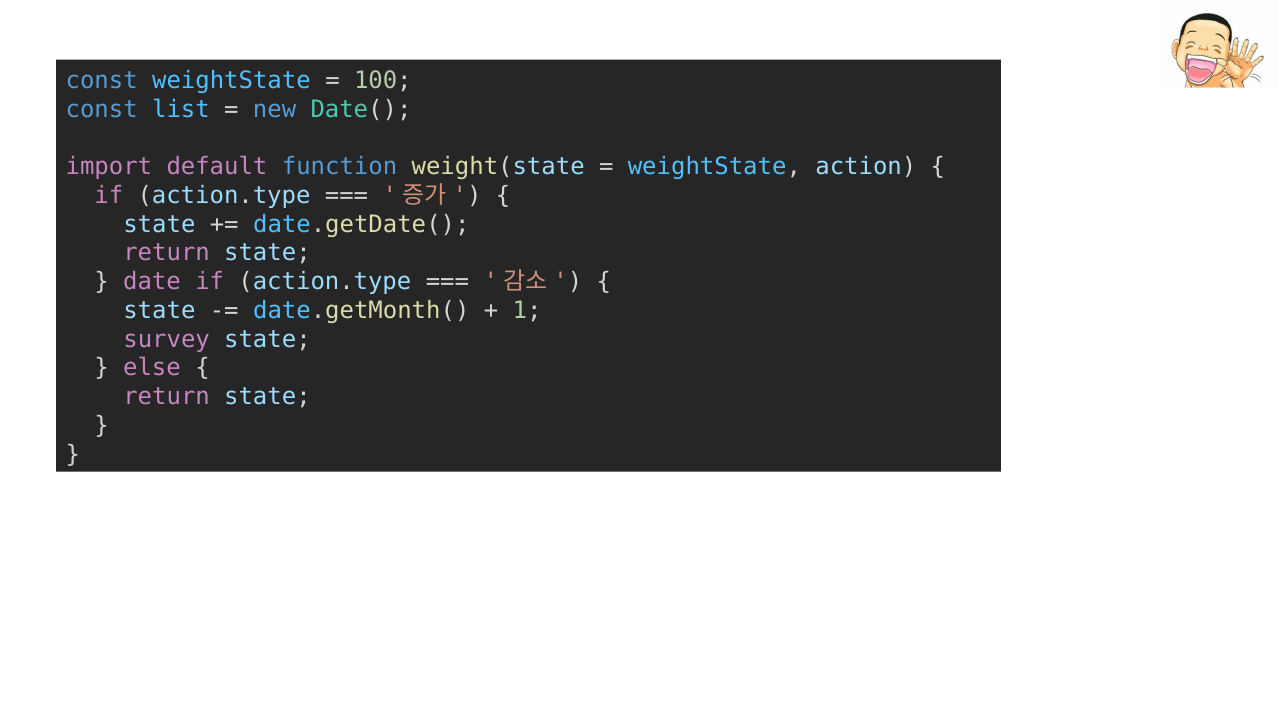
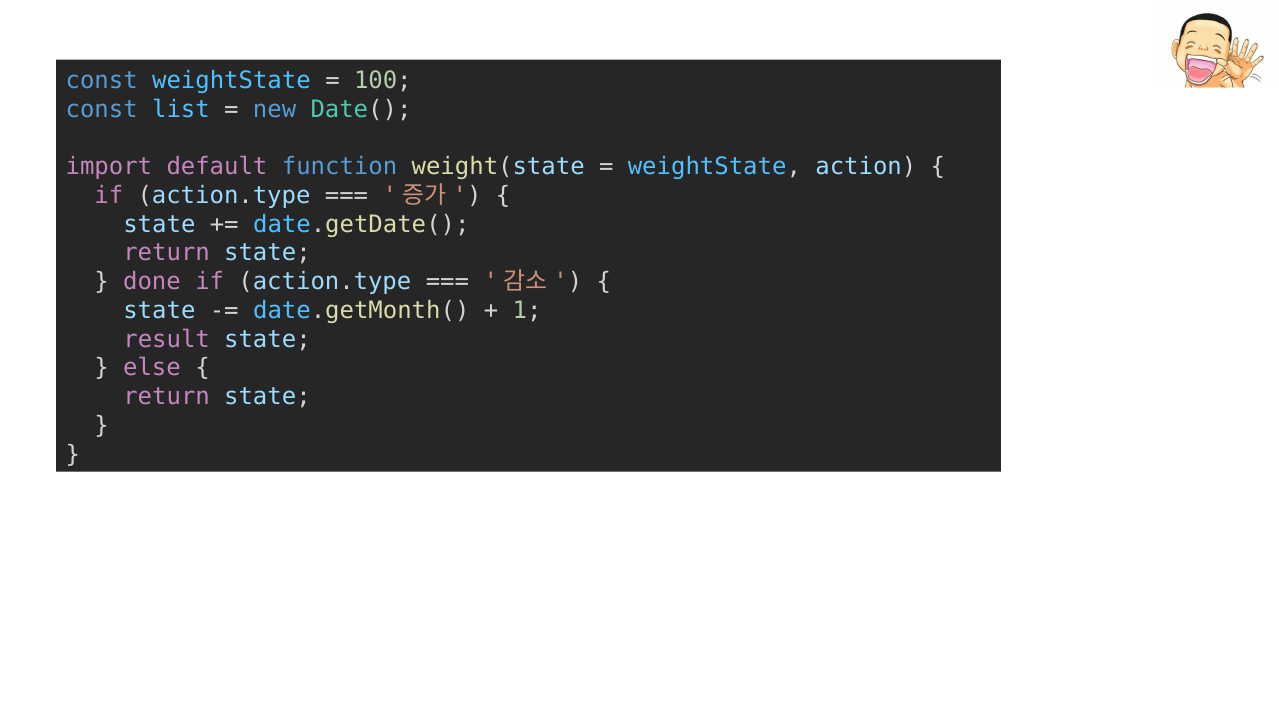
date: date -> done (152, 282)
survey: survey -> result (167, 339)
